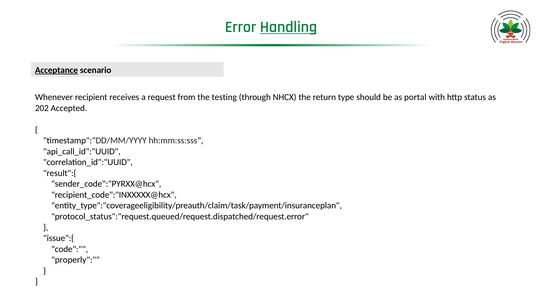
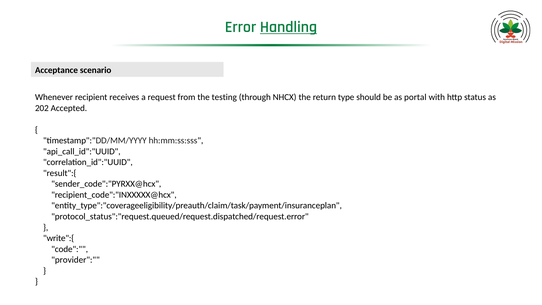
Acceptance underline: present -> none (56, 70)
issue":{: issue":{ -> write":{ (59, 238)
properly: properly -> provider (76, 260)
